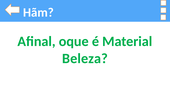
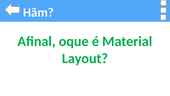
Beleza: Beleza -> Layout (85, 58)
